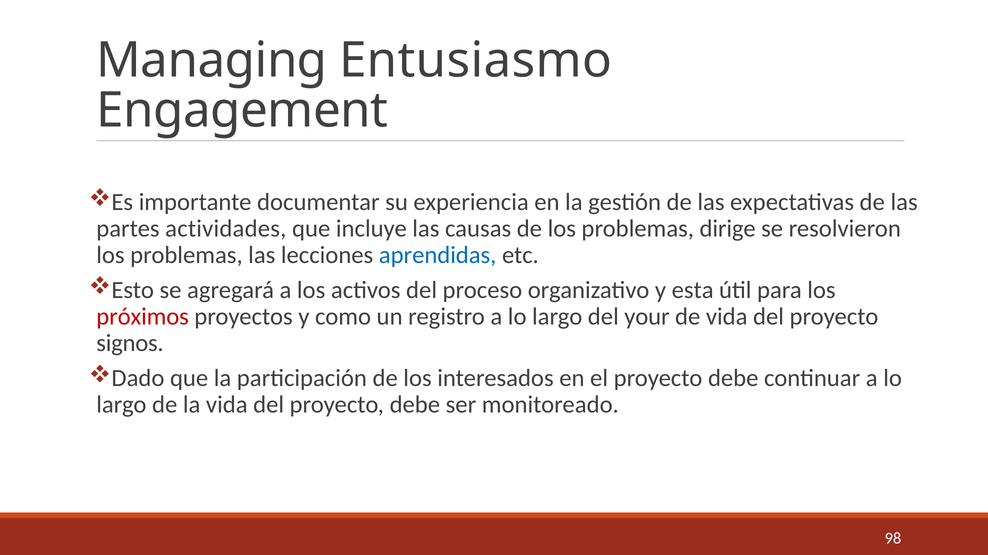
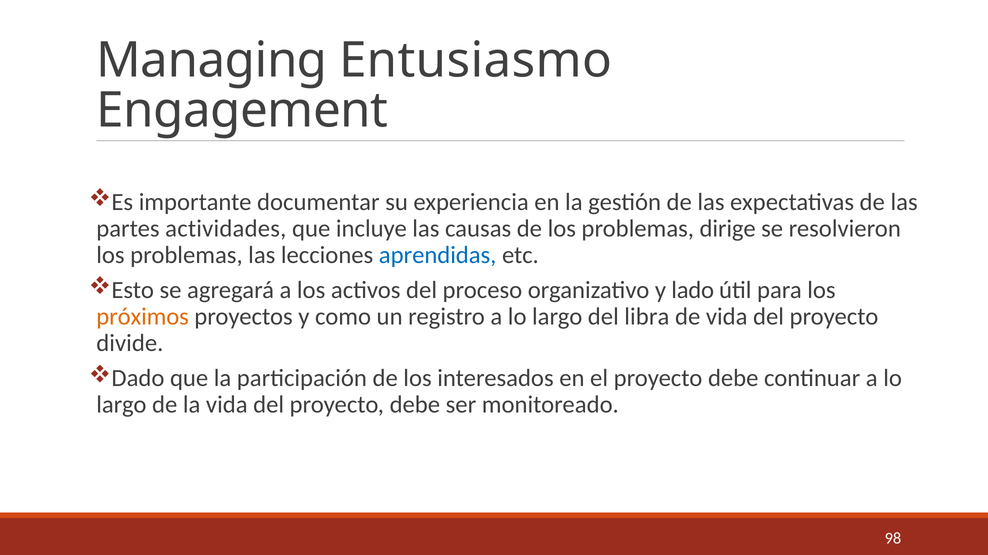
esta: esta -> lado (693, 290)
próximos colour: red -> orange (143, 317)
your: your -> libra (647, 317)
signos: signos -> divide (130, 344)
